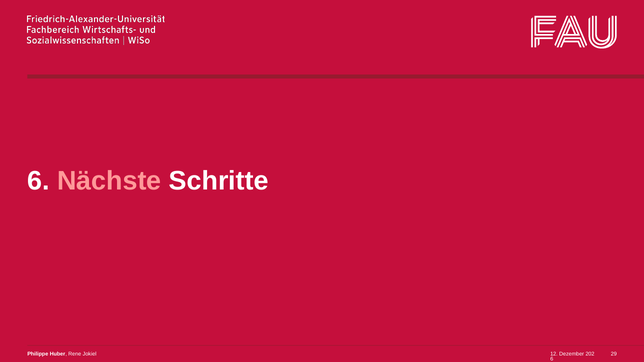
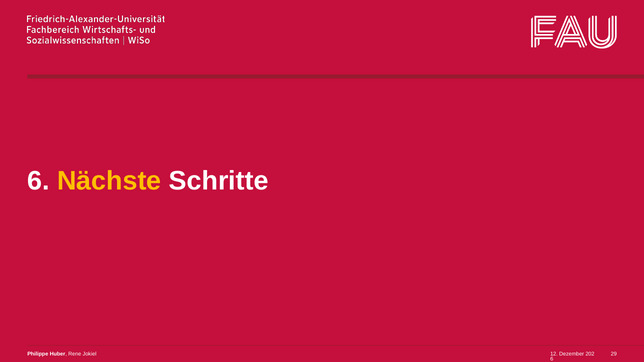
Nächste colour: pink -> yellow (109, 181)
